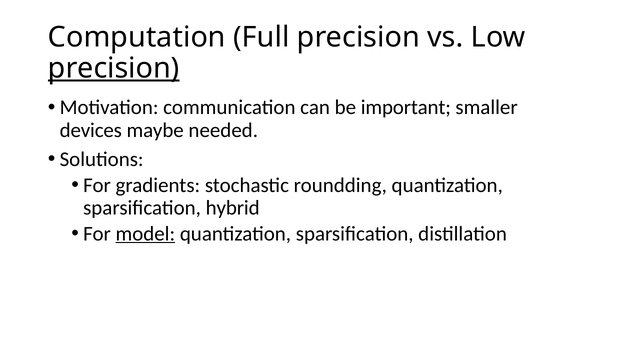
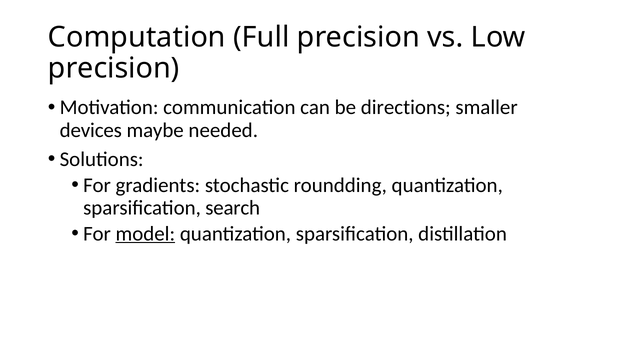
precision underline: present -> none (114, 68)
important: important -> directions (406, 108)
hybrid: hybrid -> search (233, 208)
